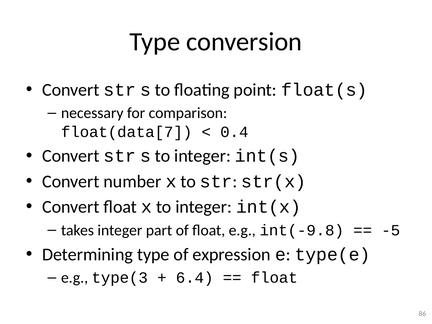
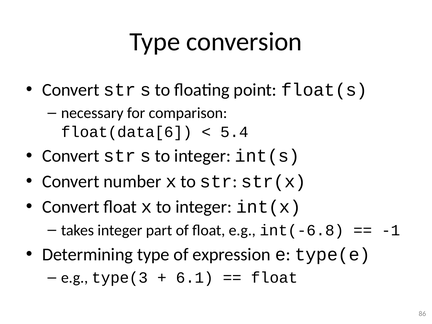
float(data[7: float(data[7 -> float(data[6 (127, 132)
0.4: 0.4 -> 5.4 (234, 132)
int(-9.8: int(-9.8 -> int(-6.8 (302, 230)
-5: -5 -> -1 (391, 230)
6.4: 6.4 -> 6.1 (195, 278)
